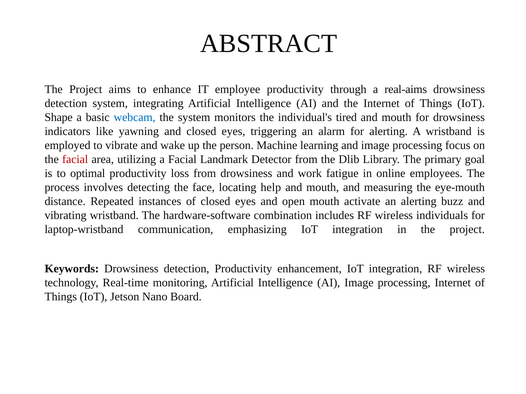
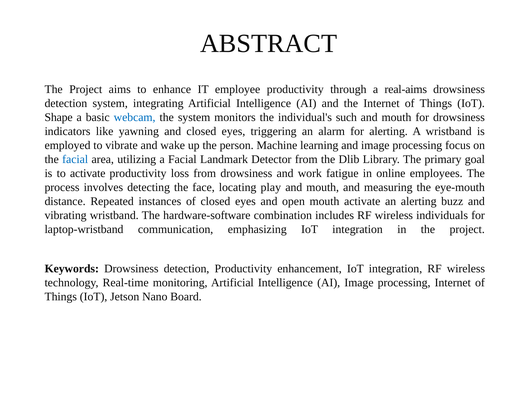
tired: tired -> such (346, 117)
facial colour: red -> blue (75, 159)
to optimal: optimal -> activate (88, 173)
help: help -> play (271, 187)
